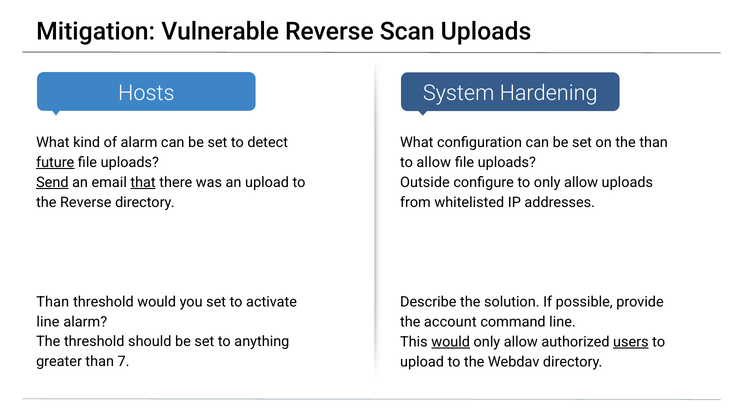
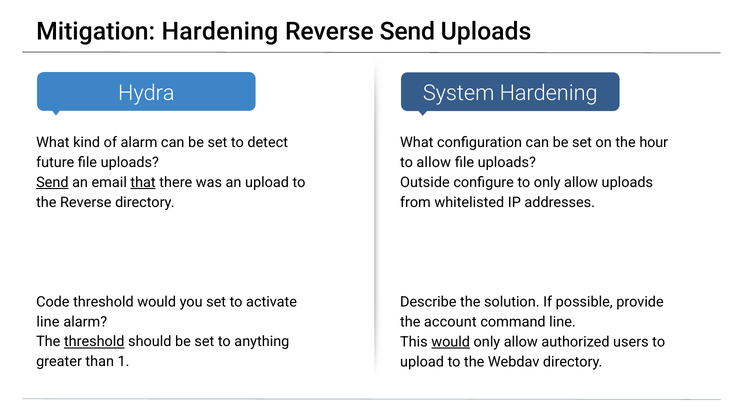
Mitigation Vulnerable: Vulnerable -> Hardening (220, 31)
Reverse Scan: Scan -> Send (407, 31)
Hosts: Hosts -> Hydra (146, 93)
the than: than -> hour (654, 143)
future underline: present -> none (55, 162)
Than: Than -> Code (53, 302)
threshold underline: none -> present (94, 342)
users underline: present -> none (631, 342)
7: 7 -> 1 (124, 362)
